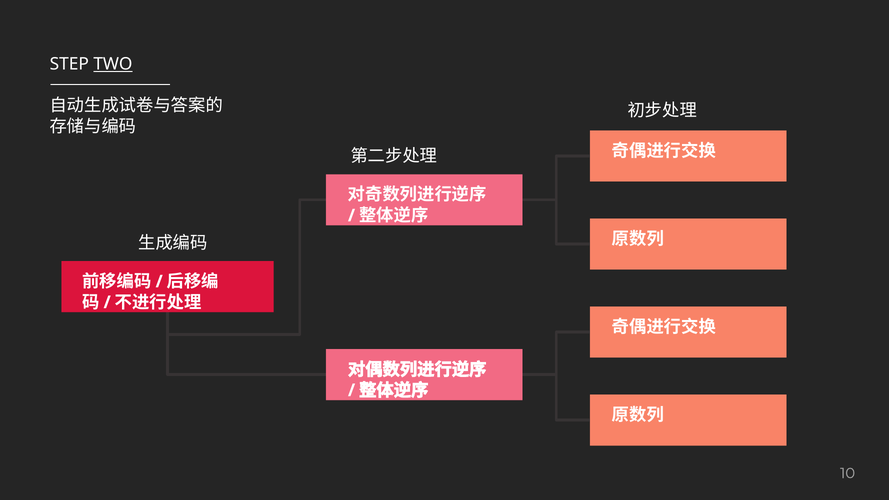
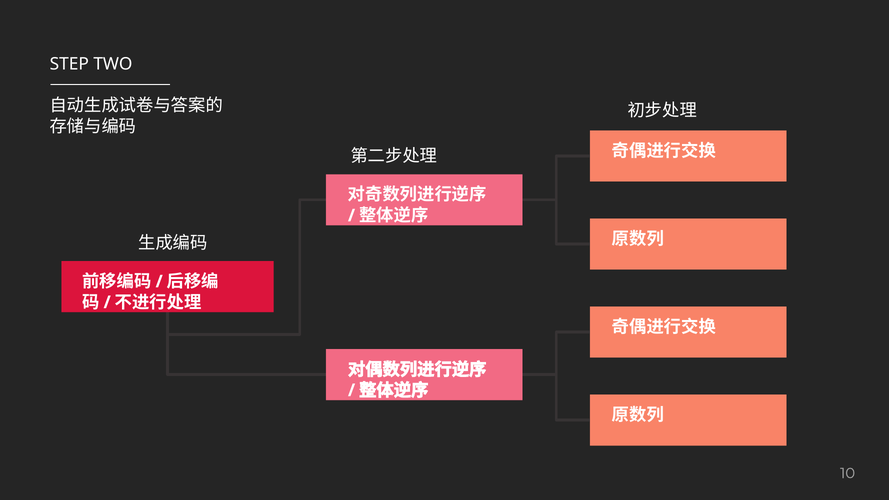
TWO underline: present -> none (113, 64)
